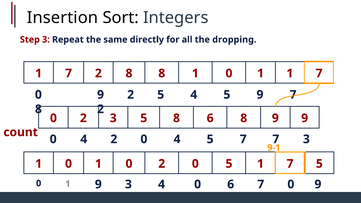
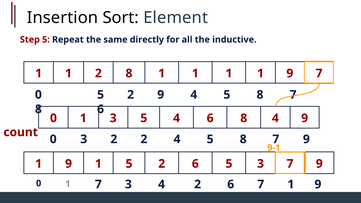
Integers: Integers -> Element (176, 18)
Step 3: 3 -> 5 (46, 40)
dropping: dropping -> inductive (234, 40)
7: 7 -> 1 (69, 73)
8 8: 8 -> 1 (162, 73)
0: 0 -> 1 (229, 73)
1: 1 -> 9 (290, 73)
9: 9 -> 5 (101, 95)
2 5: 5 -> 9 (161, 95)
9: 9 -> 8 (260, 95)
8 2: 2 -> 6 (101, 109)
2: 2 -> 1 (83, 118)
5 8: 8 -> 4 (177, 118)
8 9: 9 -> 4 (275, 118)
4: 4 -> 3 (84, 139)
0: 0 -> 2 (144, 139)
7: 7 -> 8 (243, 139)
3: 3 -> 9 (306, 139)
0: 0 -> 9 (69, 164)
0: 0 -> 5 (129, 164)
0: 0 -> 6 (195, 164)
1: 1 -> 3 (261, 164)
5: 5 -> 9 (319, 164)
1 9: 9 -> 7 (98, 184)
4 0: 0 -> 2 (198, 184)
6 7 0: 0 -> 1 (291, 184)
